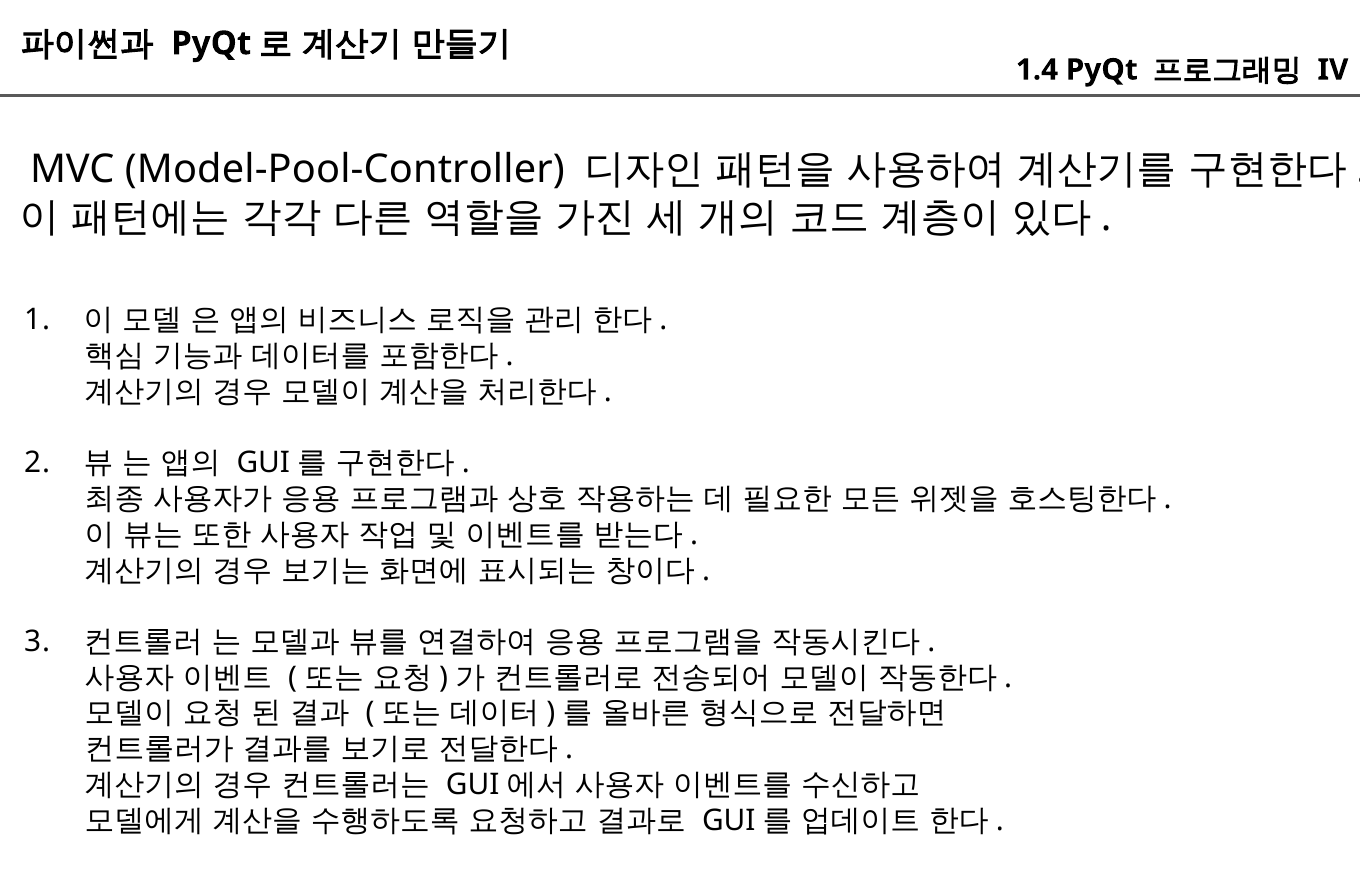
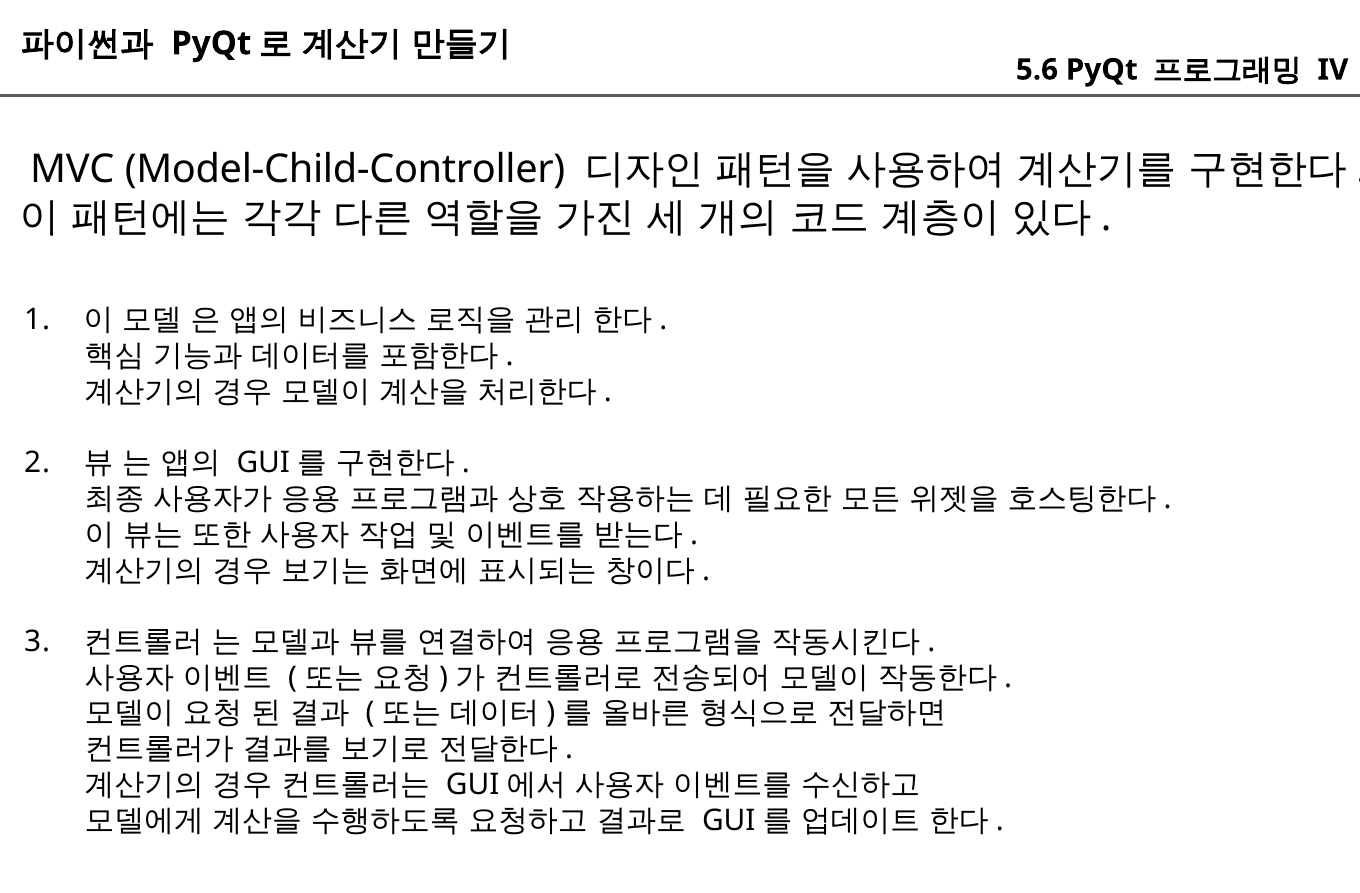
1.4: 1.4 -> 5.6 (1037, 70)
Model-Pool-Controller: Model-Pool-Controller -> Model-Child-Controller (345, 169)
